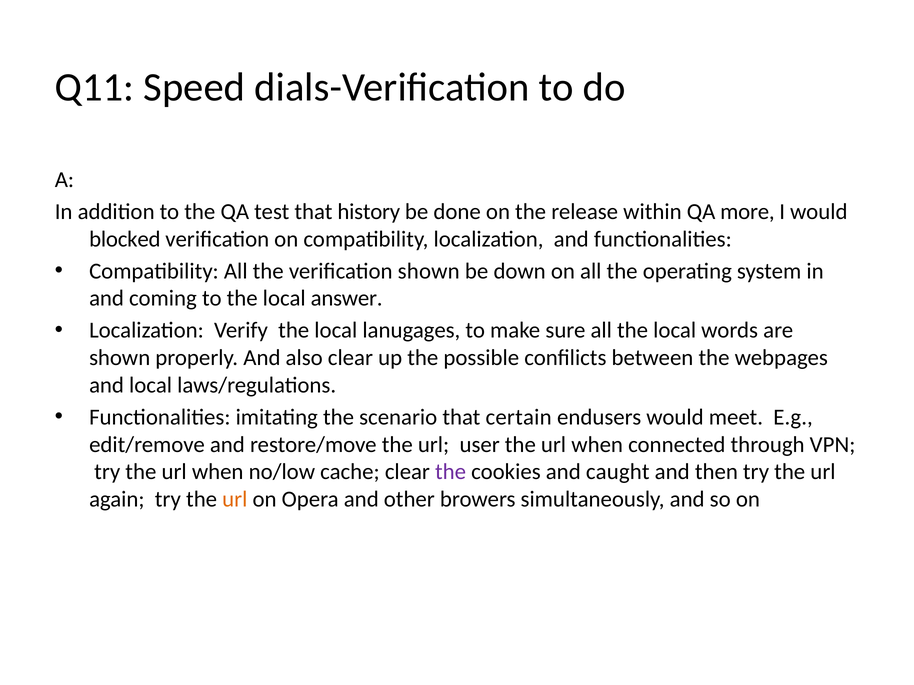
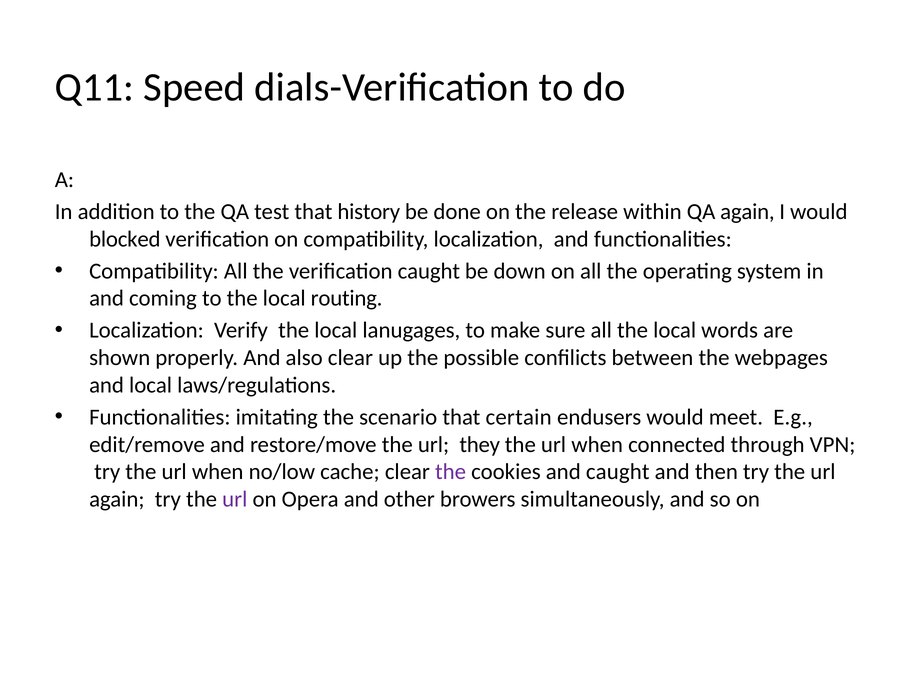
QA more: more -> again (747, 212)
verification shown: shown -> caught (429, 271)
answer: answer -> routing (347, 299)
user: user -> they (480, 445)
url colour: orange -> purple (235, 500)
